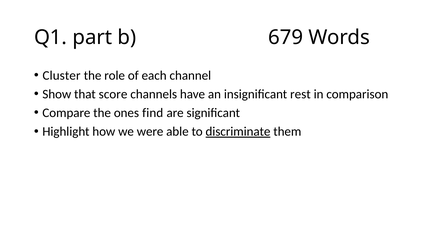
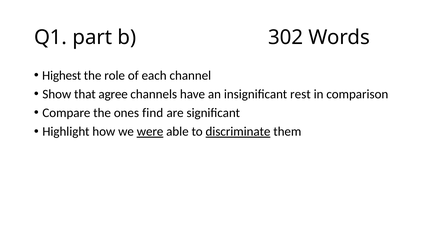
679: 679 -> 302 (286, 37)
Cluster: Cluster -> Highest (62, 75)
score: score -> agree (113, 94)
were underline: none -> present (150, 132)
